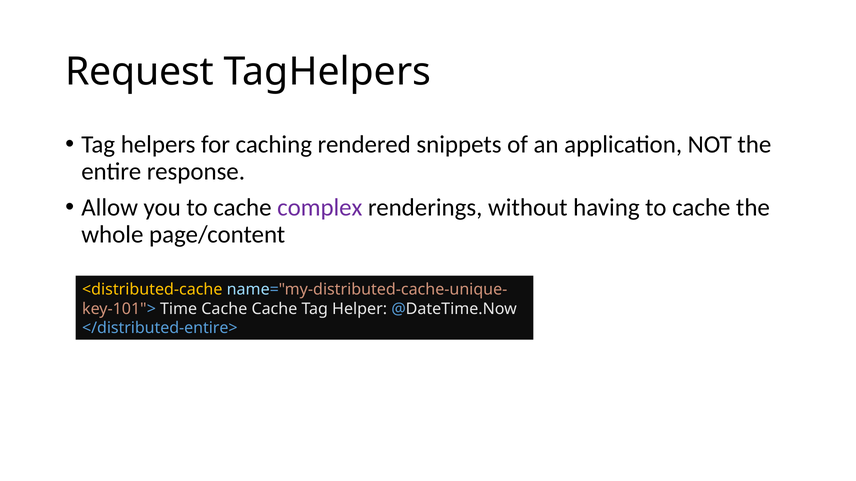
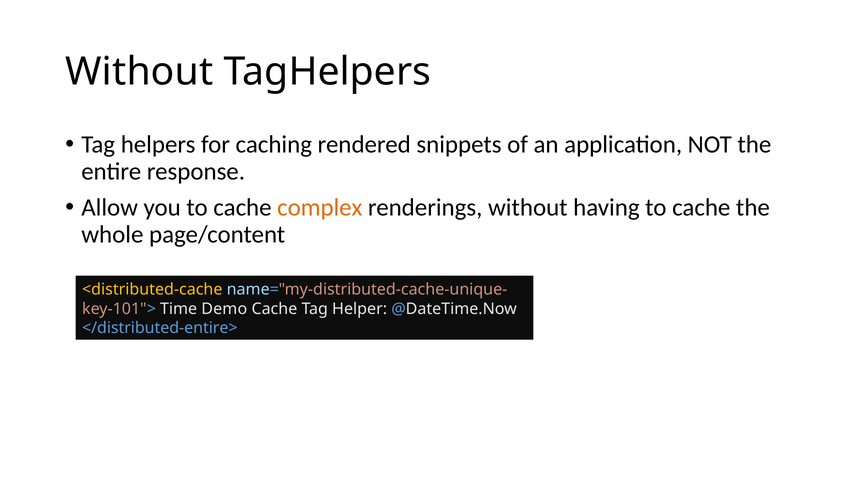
Request: Request -> Without (139, 72)
complex colour: purple -> orange (320, 208)
Time Cache: Cache -> Demo (224, 309)
